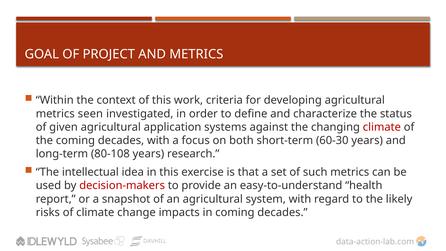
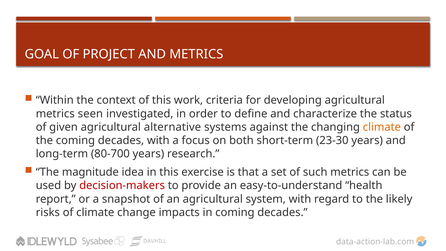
application: application -> alternative (172, 127)
climate colour: red -> orange (382, 127)
60-30: 60-30 -> 23-30 (332, 140)
80-108: 80-108 -> 80-700 (110, 154)
intellectual: intellectual -> magnitude (90, 172)
